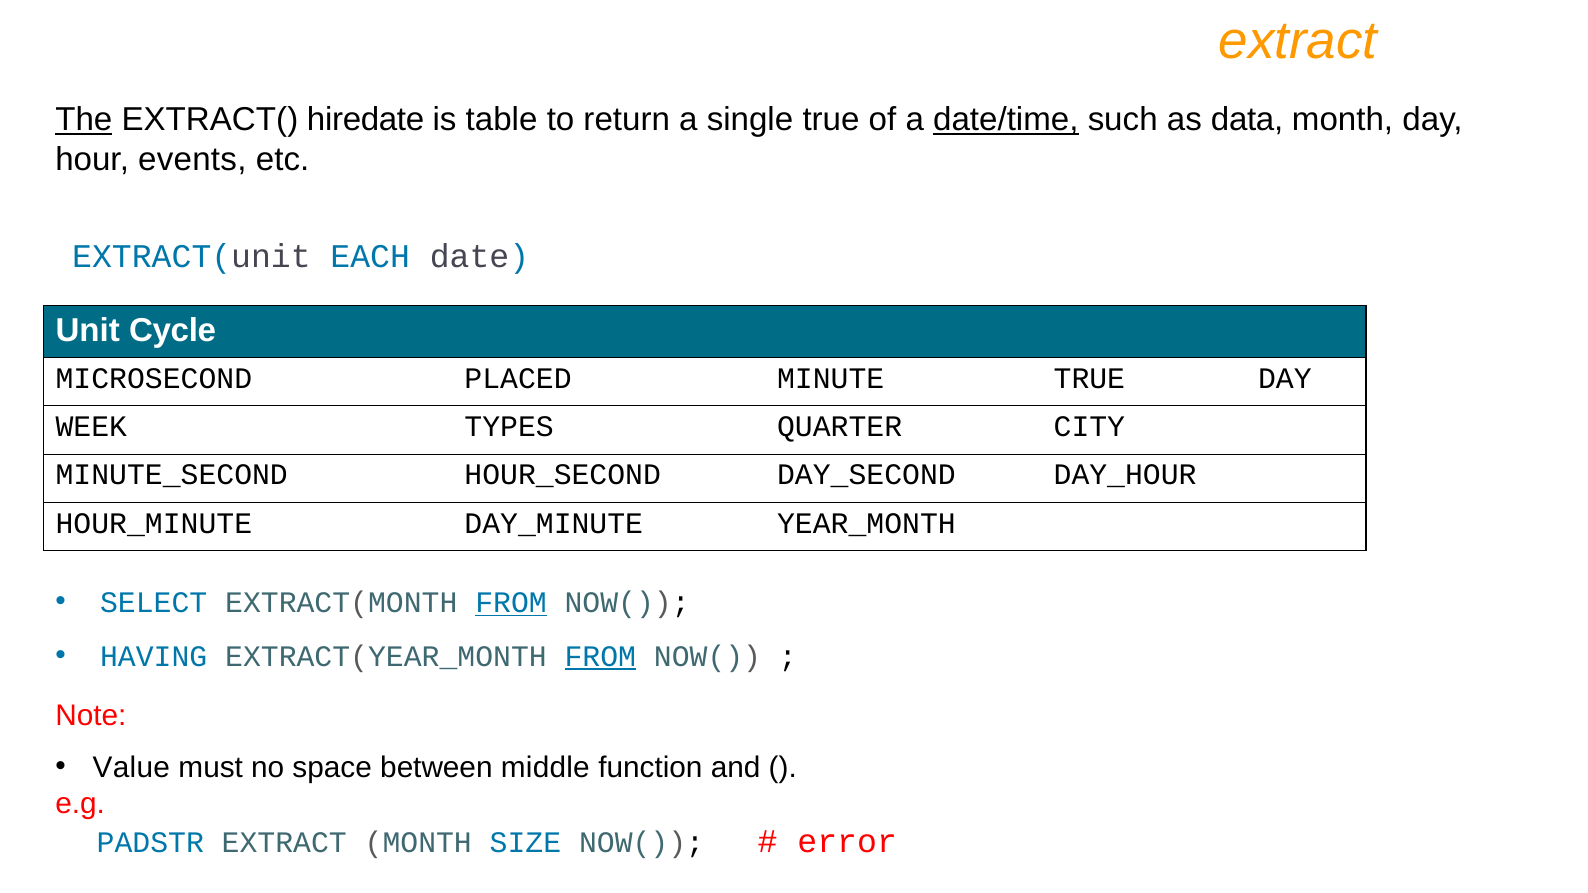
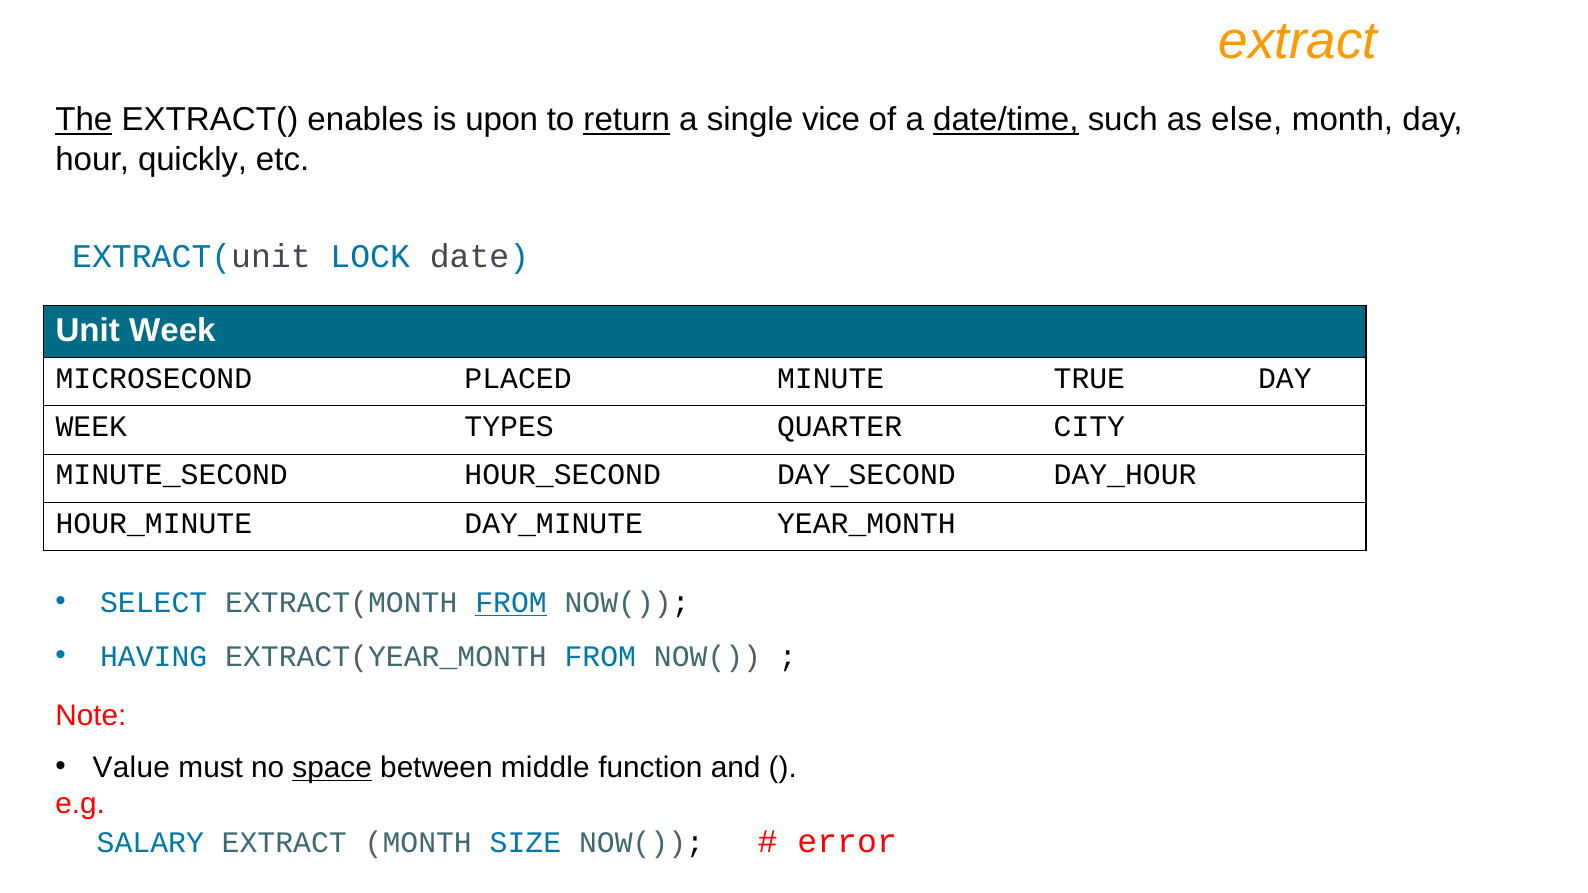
hiredate: hiredate -> enables (365, 120)
table: table -> upon (502, 120)
return underline: none -> present (627, 120)
single true: true -> vice (831, 120)
data: data -> else (1247, 120)
events: events -> quickly (193, 159)
EACH: EACH -> LOCK (370, 256)
Unit Cycle: Cycle -> Week (172, 331)
FROM underline: present -> none (600, 656)
space underline: none -> present (332, 768)
PADSTR: PADSTR -> SALARY (150, 843)
